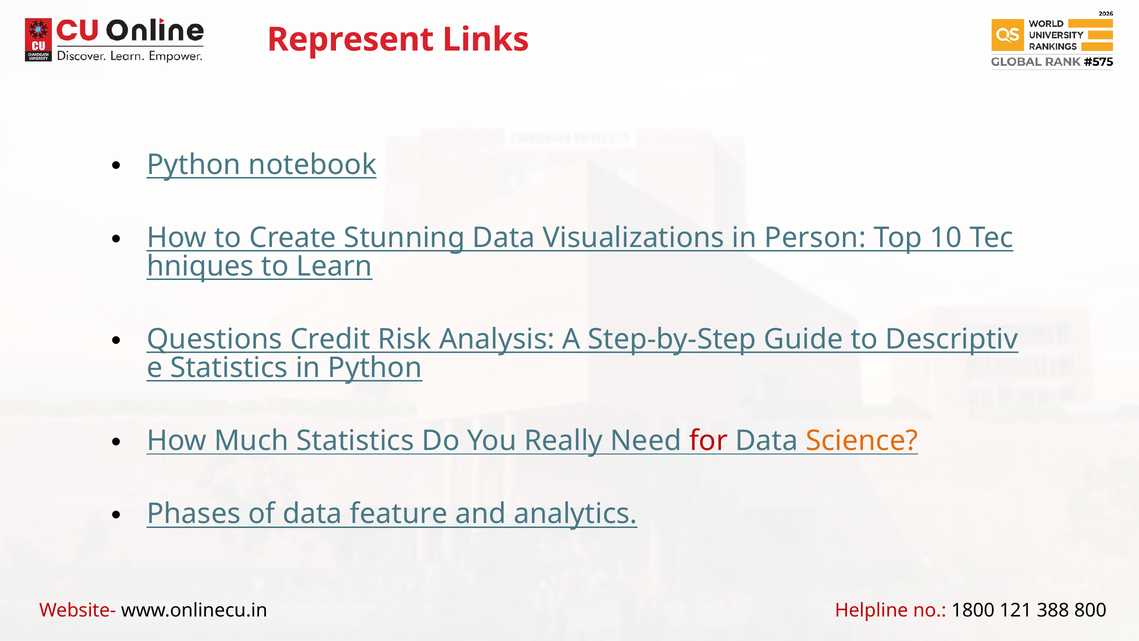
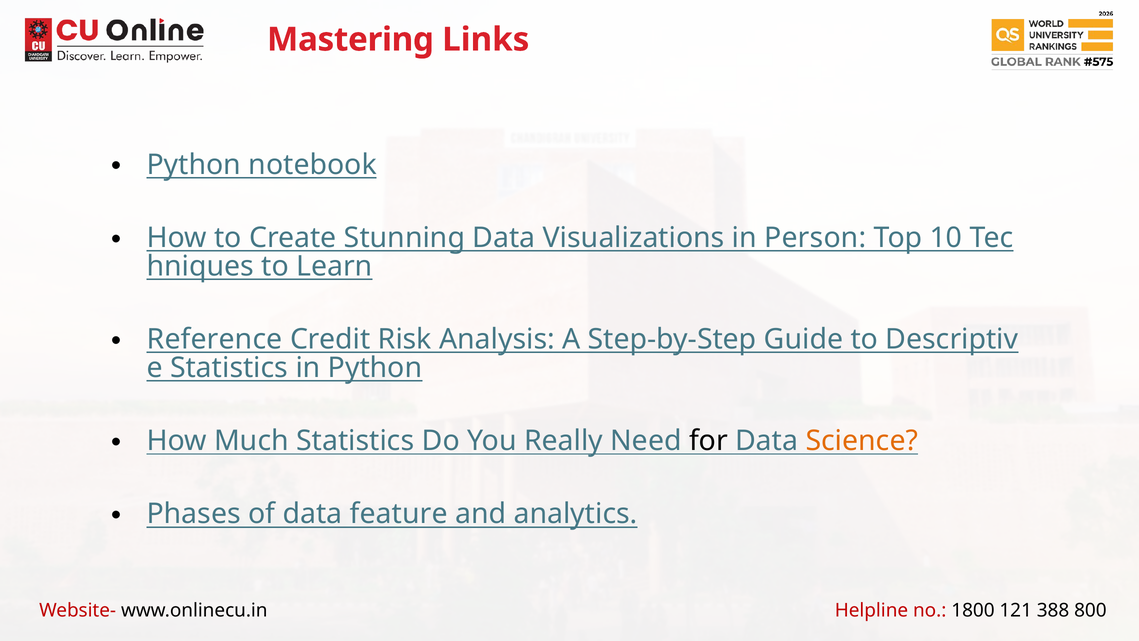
Represent: Represent -> Mastering (350, 40)
Questions: Questions -> Reference (215, 339)
for colour: red -> black (708, 441)
